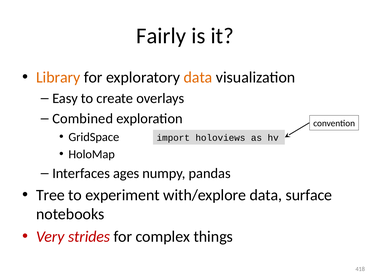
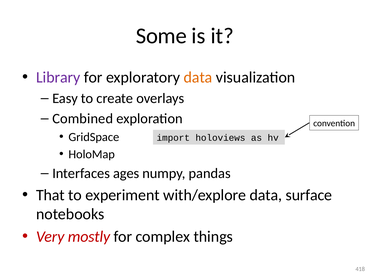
Fairly: Fairly -> Some (161, 36)
Library colour: orange -> purple (58, 77)
Tree: Tree -> That (50, 195)
strides: strides -> mostly (89, 236)
